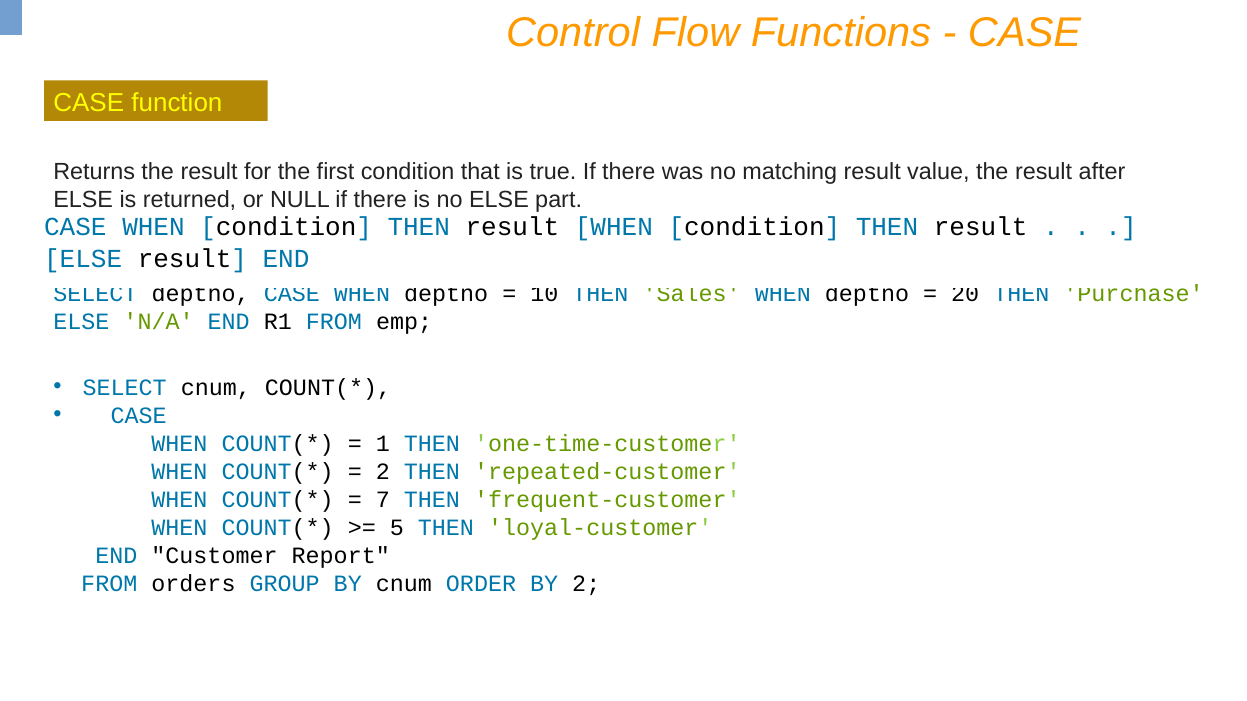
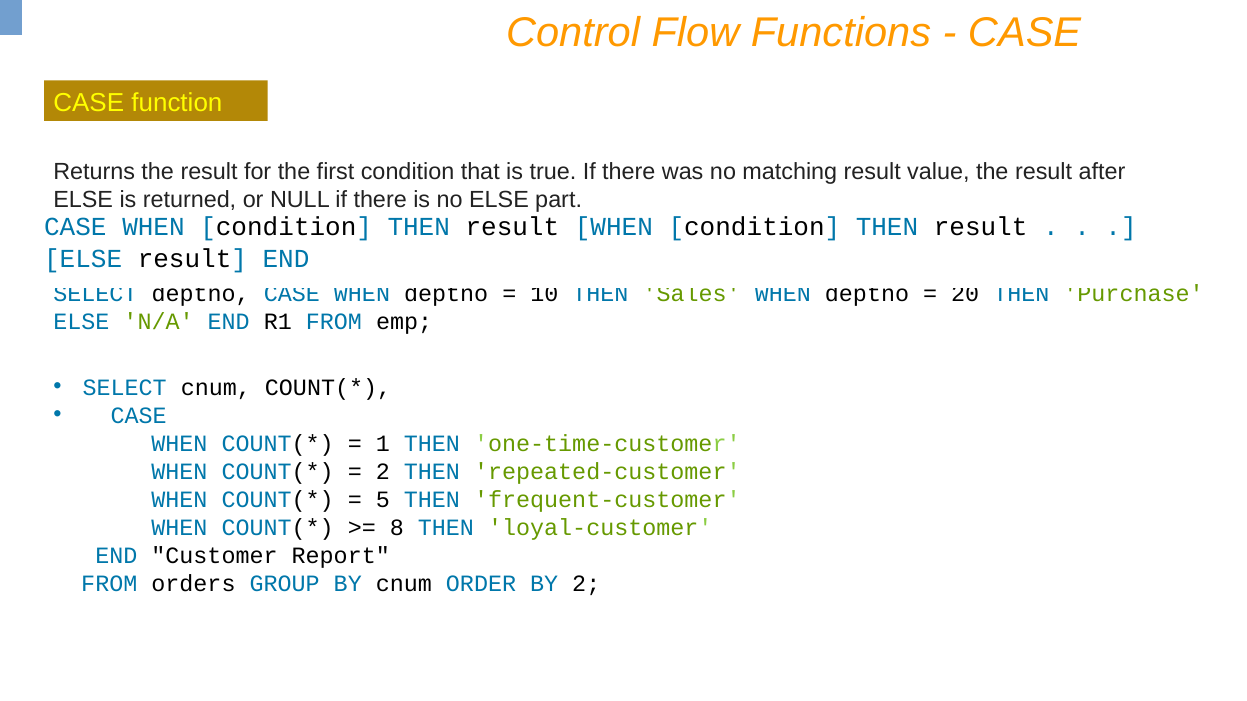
7: 7 -> 5 (383, 500)
5: 5 -> 8 (397, 528)
